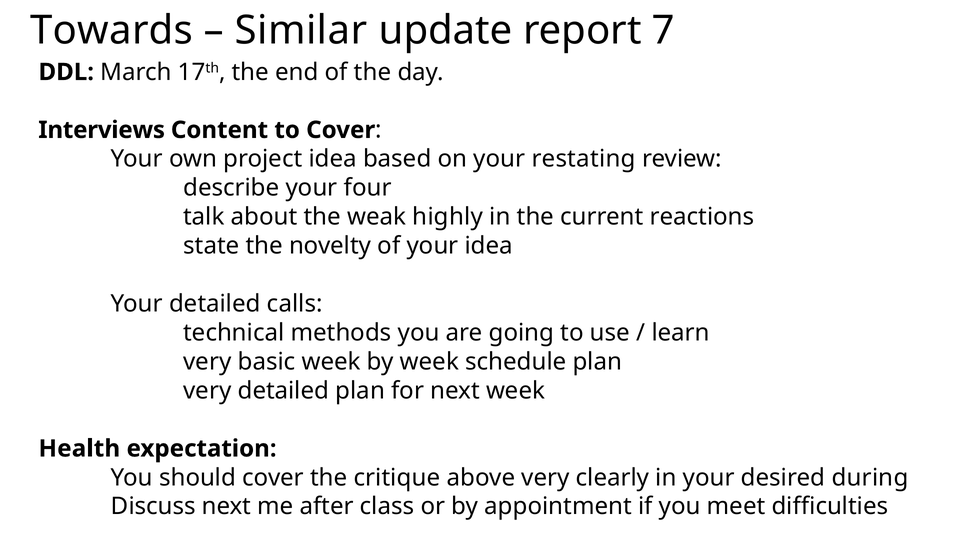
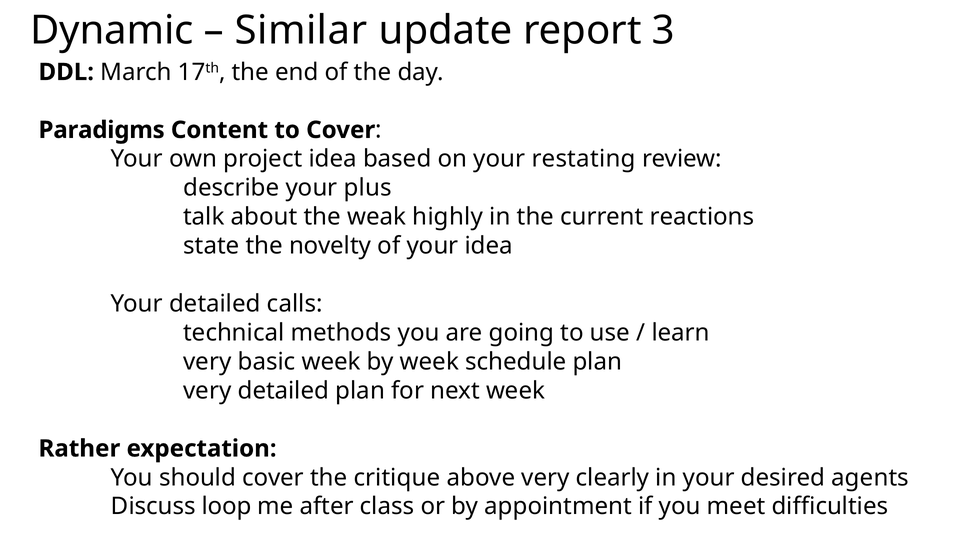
Towards: Towards -> Dynamic (112, 30)
7: 7 -> 3 (663, 30)
Interviews: Interviews -> Paradigms (102, 130)
four: four -> plus (368, 188)
Health: Health -> Rather (79, 448)
during: during -> agents (870, 477)
Discuss next: next -> loop (227, 506)
